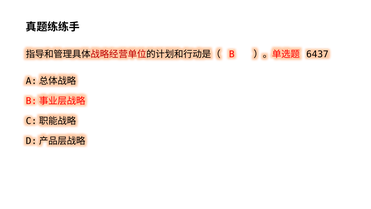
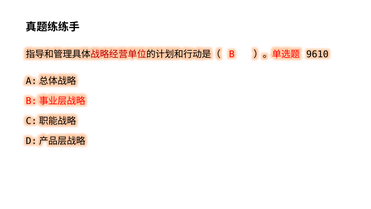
6437: 6437 -> 9610 (317, 54)
